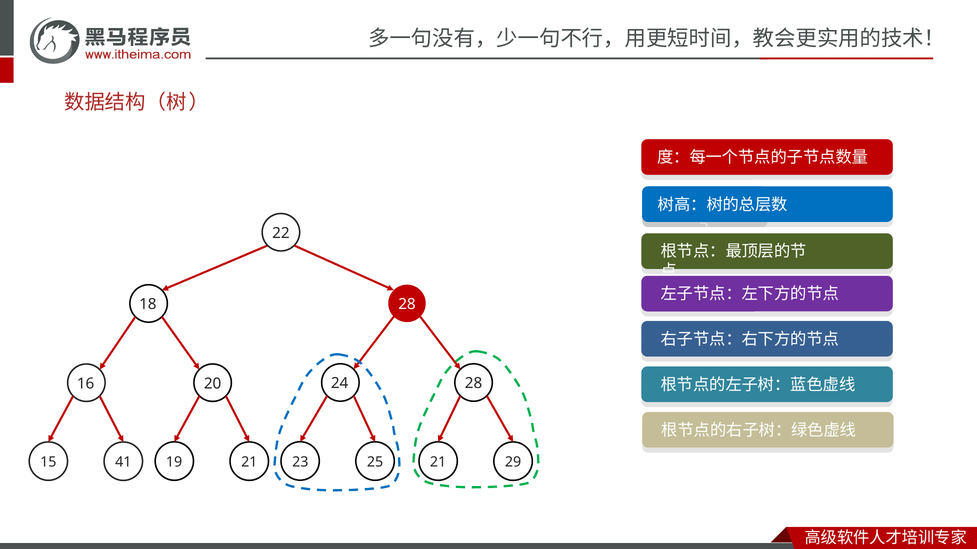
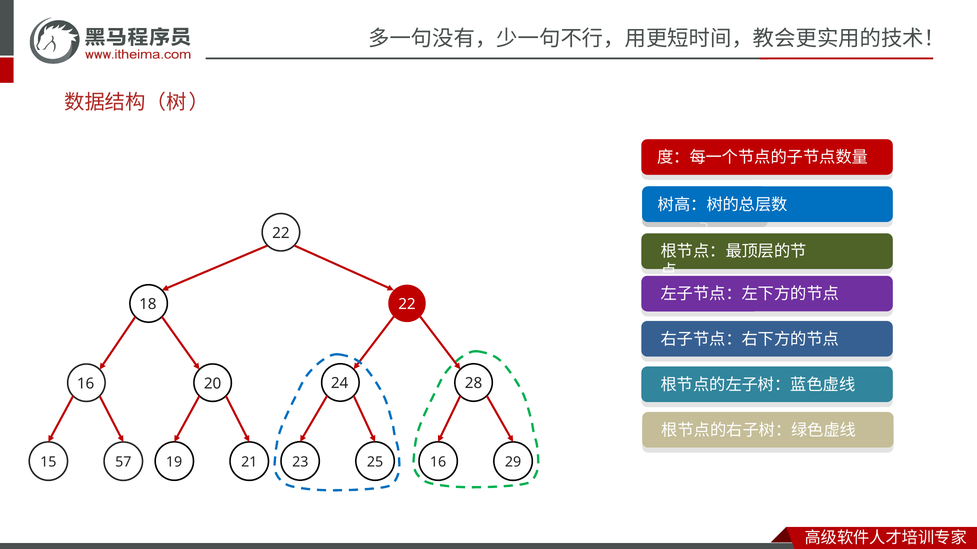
18 28: 28 -> 22 (407, 305)
41: 41 -> 57 (123, 463)
25 21: 21 -> 16 (438, 463)
